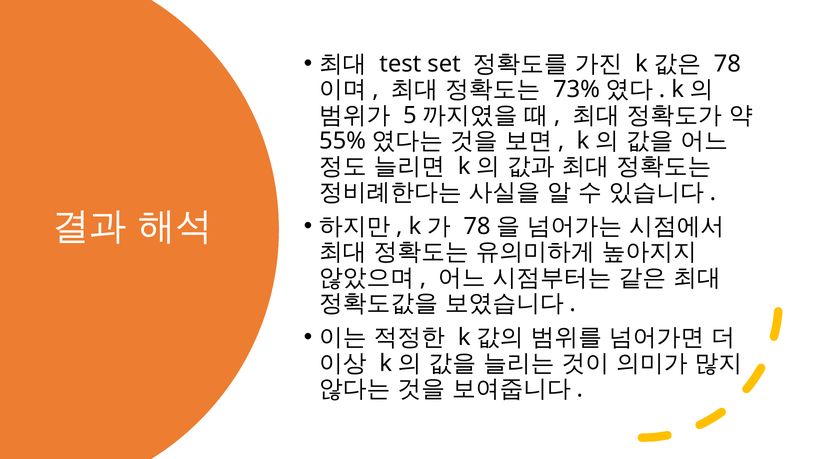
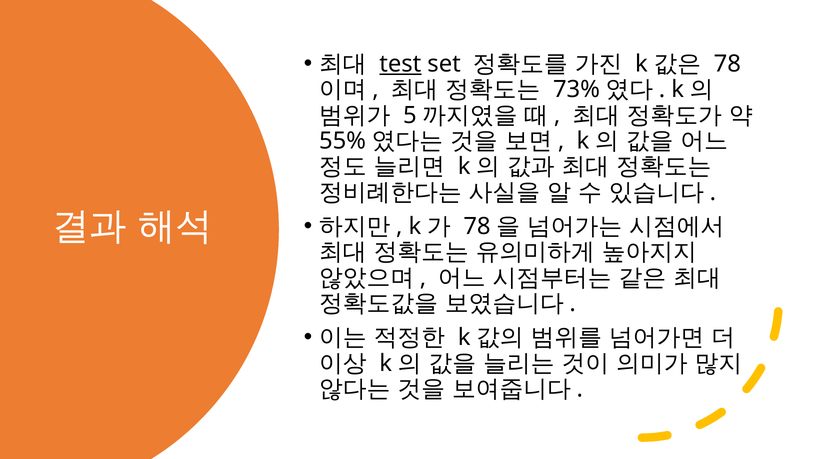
test underline: none -> present (400, 64)
